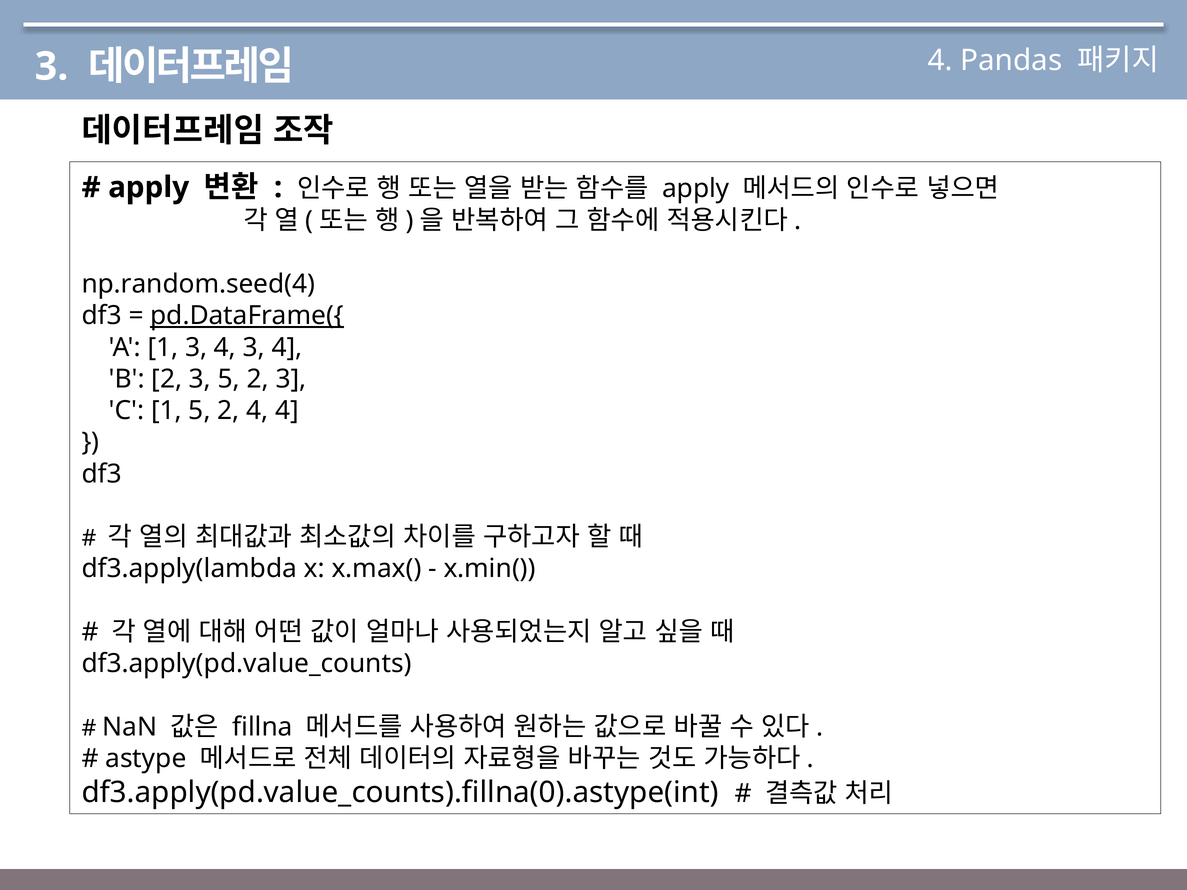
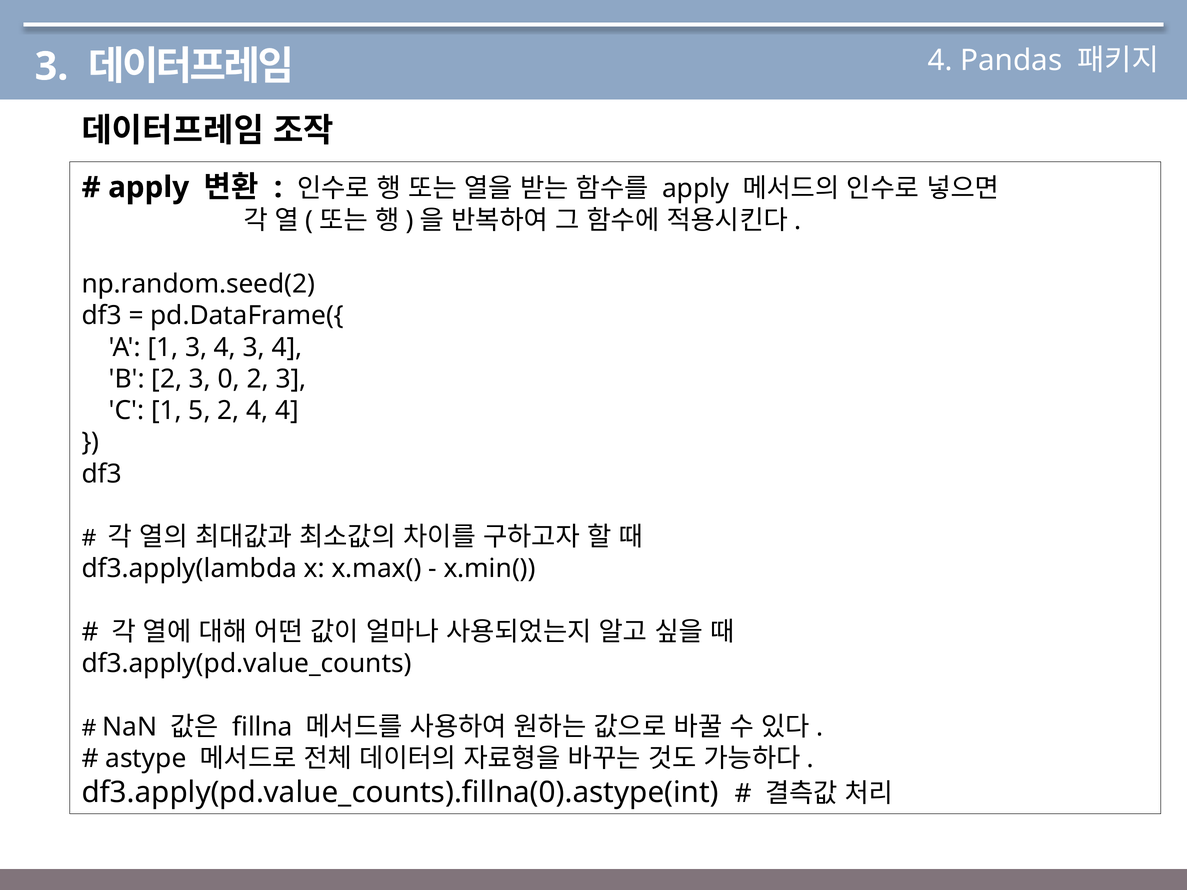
np.random.seed(4: np.random.seed(4 -> np.random.seed(2 (198, 284)
pd.DataFrame({ underline: present -> none (247, 316)
3 5: 5 -> 0 (229, 379)
